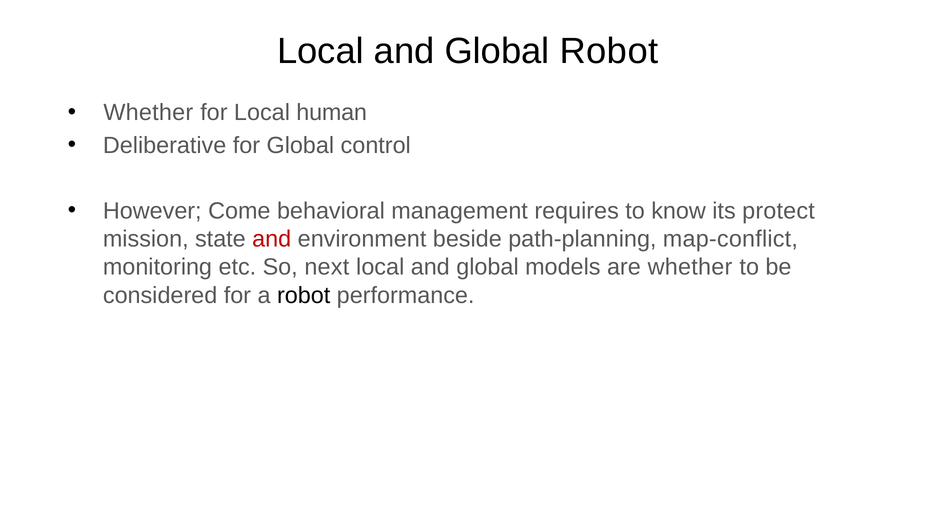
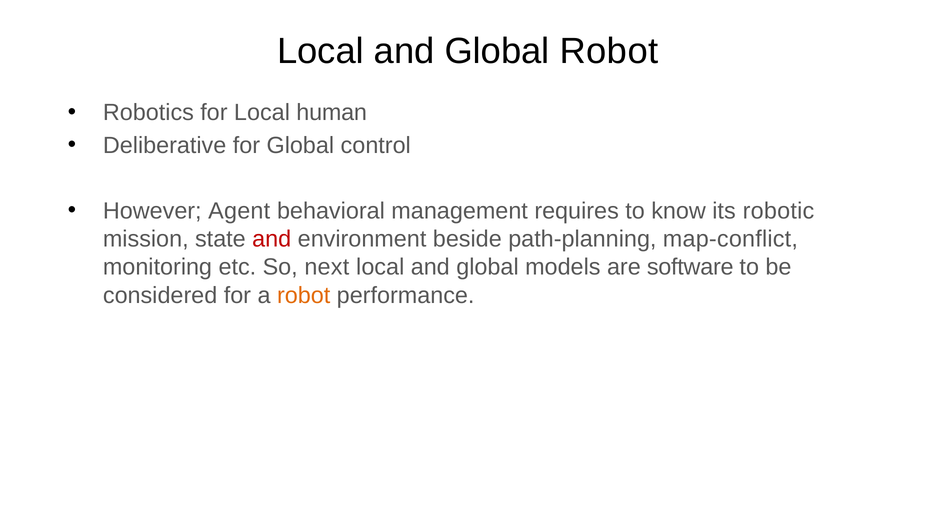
Whether: Whether -> Robotics (148, 112)
Come: Come -> Agent (239, 211)
protect: protect -> robotic (778, 211)
are whether: whether -> software (690, 267)
robot colour: black -> orange (304, 295)
